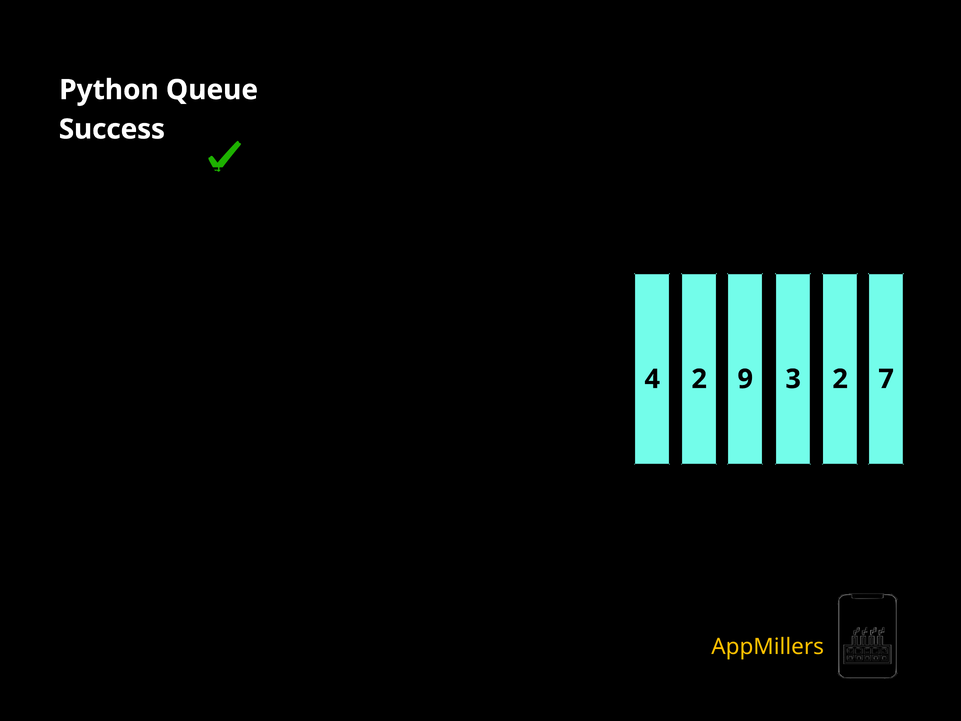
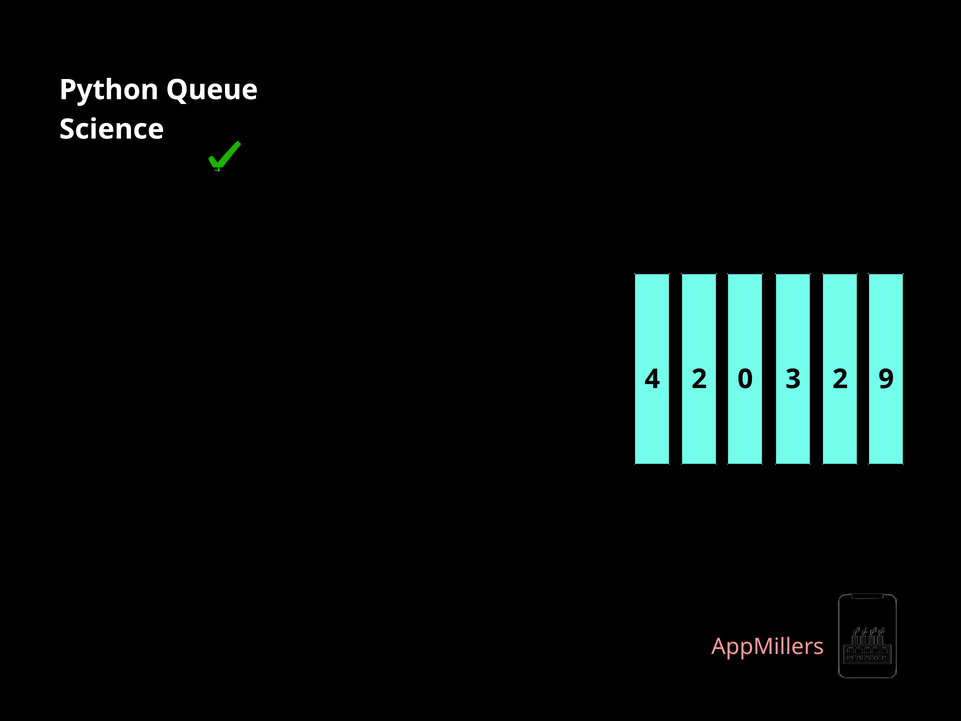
Success: Success -> Science (112, 129)
9: 9 -> 0 (745, 379)
7: 7 -> 9 (886, 379)
AppMillers colour: yellow -> pink (768, 647)
